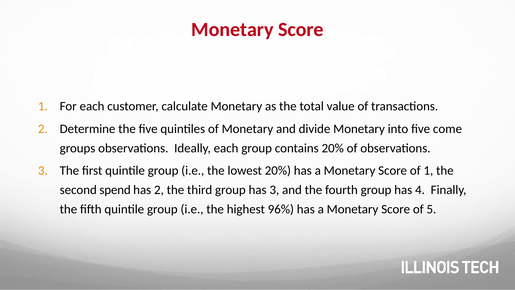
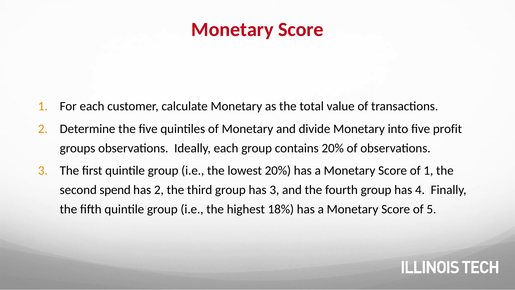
come: come -> profit (448, 129)
96%: 96% -> 18% (281, 209)
